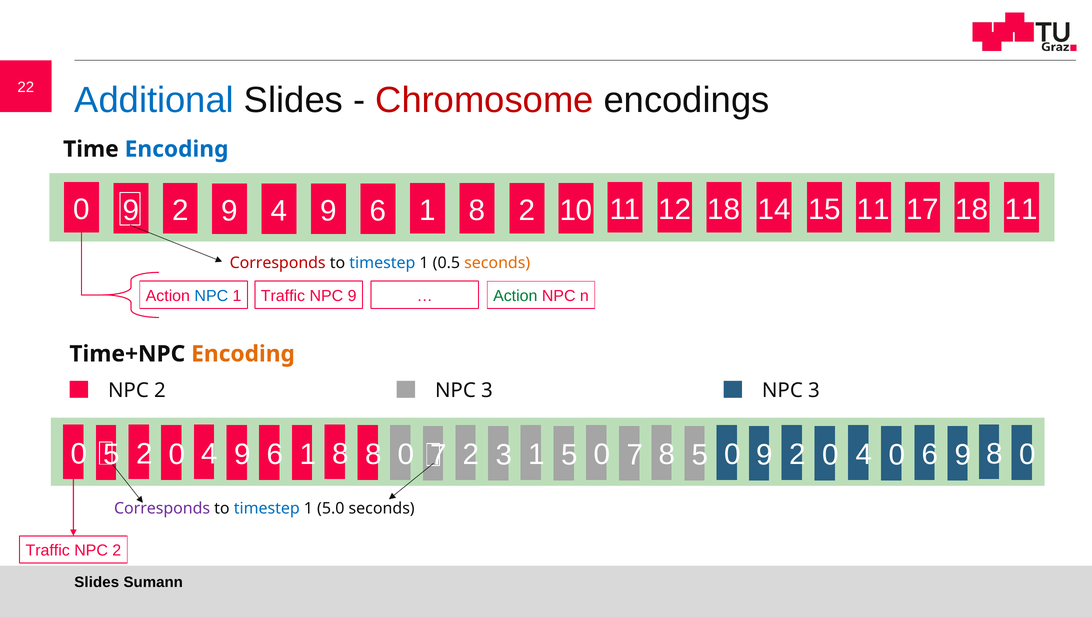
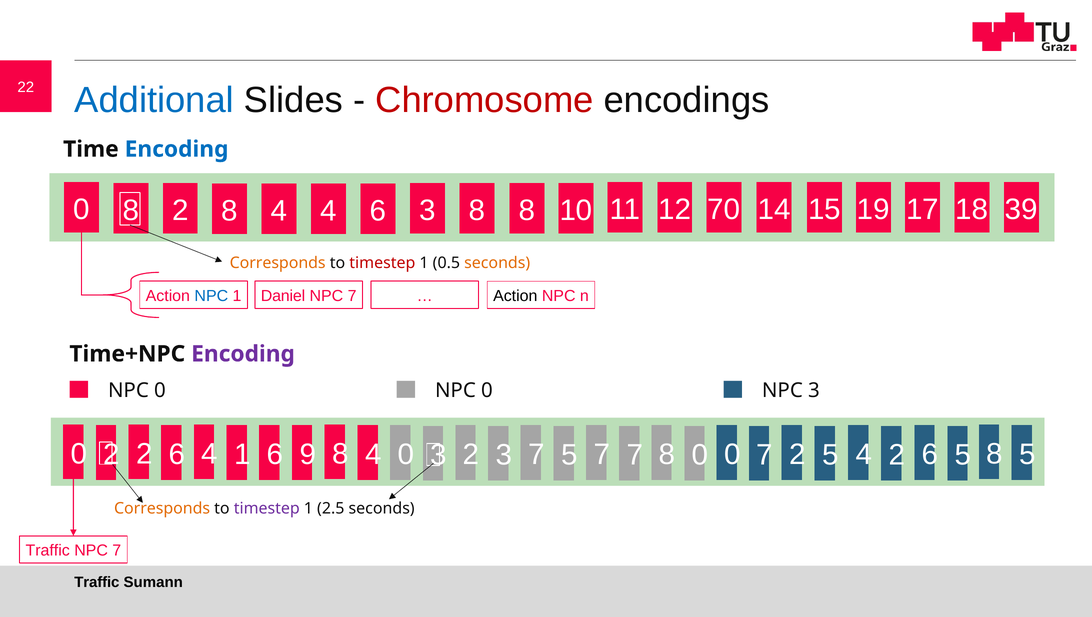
9: 9 -> 8 (131, 210)
2 9: 9 -> 8 (230, 211)
9: 9 -> 4 (329, 211)
1: 1 -> 3 (427, 210)
8 2: 2 -> 8 (527, 210)
12 18: 18 -> 70 (724, 210)
15 11: 11 -> 19 (873, 210)
18 11: 11 -> 39 (1021, 210)
Corresponds colour: red -> orange (278, 263)
timestep colour: blue -> red (382, 263)
1 Traffic: Traffic -> Daniel (283, 296)
9: 9 -> 7 (352, 296)
Action colour: green -> black (515, 296)
Encoding colour: orange -> purple (243, 354)
2: 2 -> 0 (160, 391)
3: 3 -> 0 (487, 391)
0 5: 5 -> 2 (112, 455)
0: 0 -> 6 (177, 455)
9: 9 -> 1 (242, 455)
1: 1 -> 9 (308, 455)
8: 8 -> 4 (373, 455)
7: 7 -> 3 (439, 456)
3 1: 1 -> 7 (536, 455)
0: 0 -> 7 (602, 455)
8 5: 5 -> 0 (700, 456)
9: 9 -> 7 (765, 456)
0: 0 -> 5 (830, 456)
4 0: 0 -> 2 (897, 456)
6 9: 9 -> 5 (963, 456)
0: 0 -> 5 (1027, 455)
Corresponds colour: purple -> orange (162, 509)
timestep colour: blue -> purple (267, 509)
5.0: 5.0 -> 2.5 (331, 509)
2: 2 -> 7 (117, 551)
Slides: Slides -> Traffic (97, 583)
